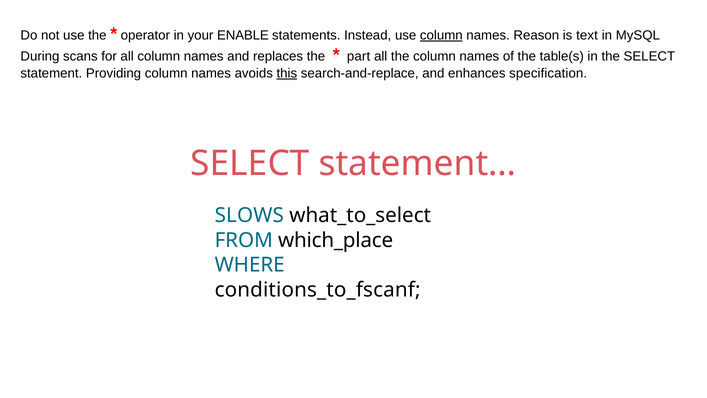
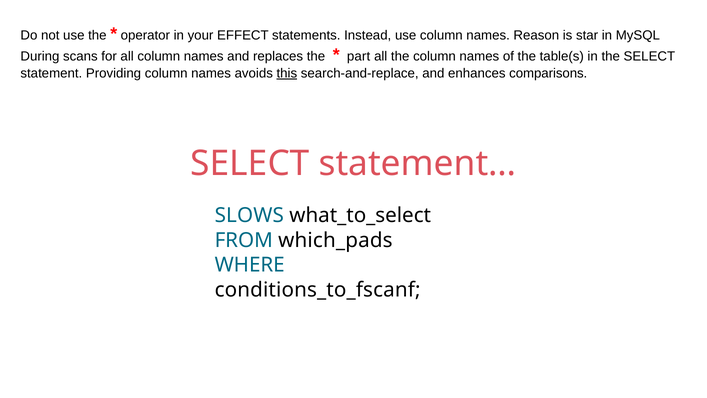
ENABLE: ENABLE -> EFFECT (243, 35)
column underline: present -> none (441, 35)
text: text -> star (587, 35)
specification: specification -> comparisons (548, 73)
which_place: which_place -> which_pads (335, 240)
